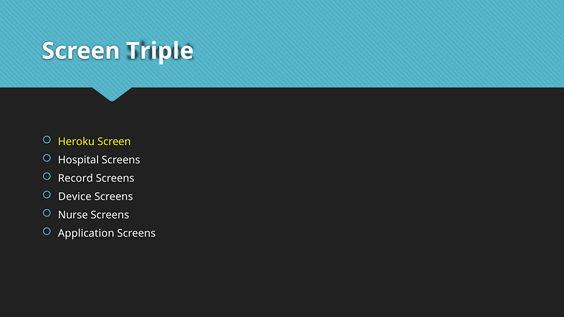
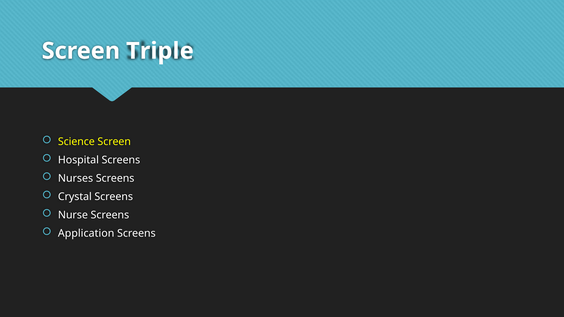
Heroku: Heroku -> Science (76, 142)
Record: Record -> Nurses (76, 178)
Device: Device -> Crystal (75, 197)
